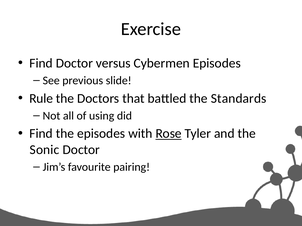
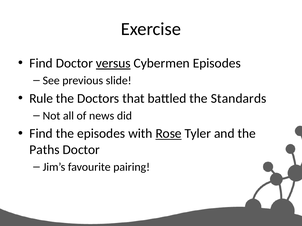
versus underline: none -> present (113, 63)
using: using -> news (102, 116)
Sonic: Sonic -> Paths (45, 150)
